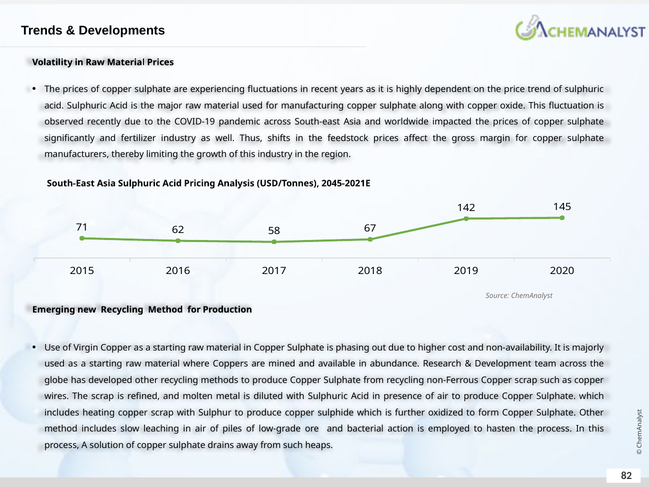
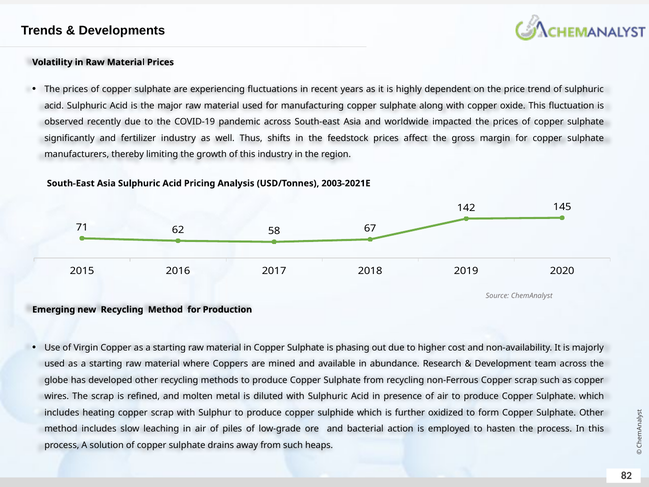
2045-2021E: 2045-2021E -> 2003-2021E (346, 183)
